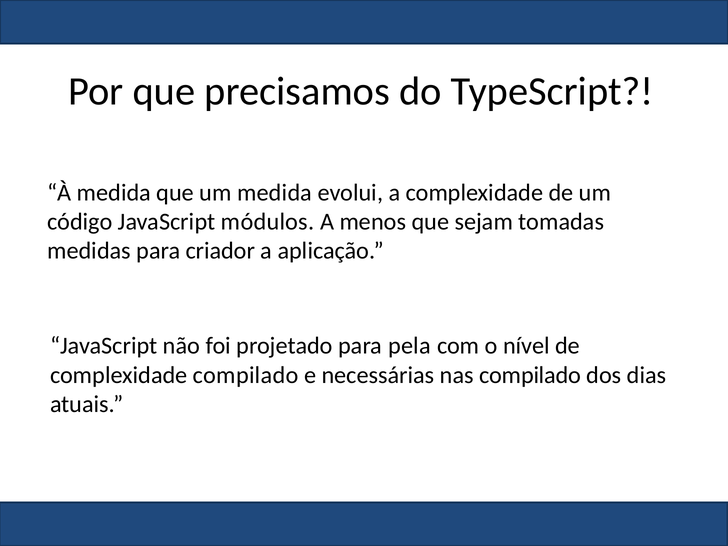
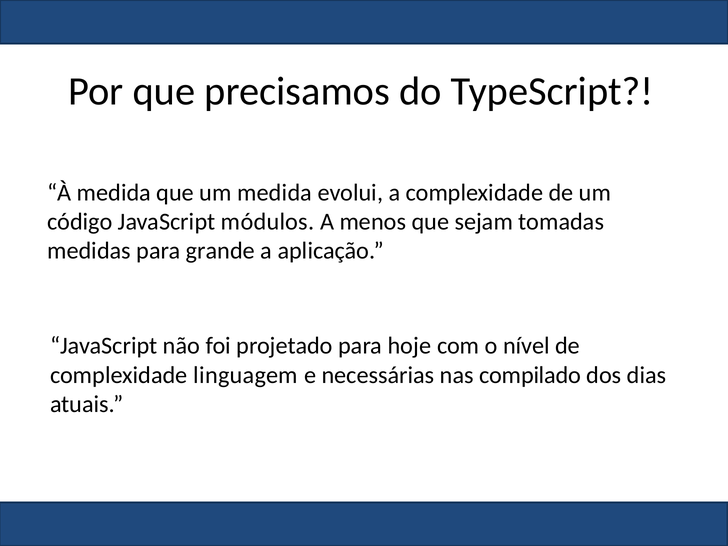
criador: criador -> grande (220, 251)
pela: pela -> hoje (409, 346)
complexidade compilado: compilado -> linguagem (246, 375)
